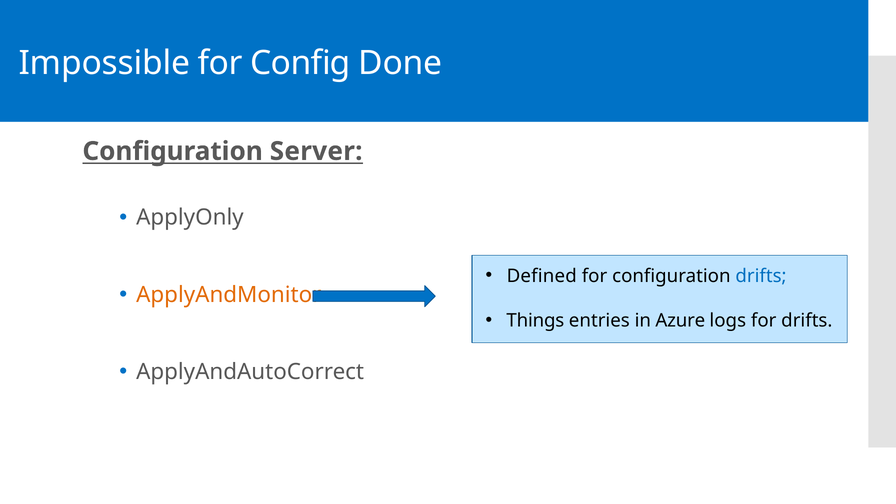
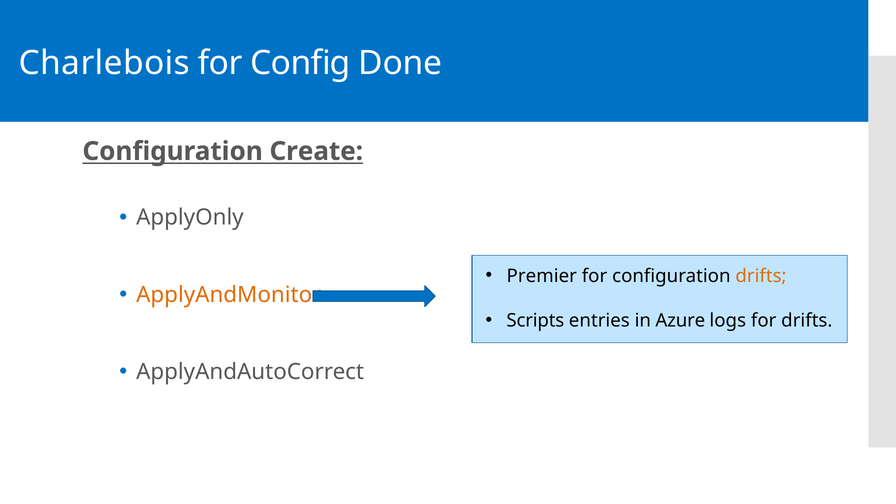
Impossible: Impossible -> Charlebois (104, 63)
Server: Server -> Create (316, 151)
Defined: Defined -> Premier (542, 276)
drifts colour: blue -> orange (761, 276)
Things: Things -> Scripts (535, 321)
